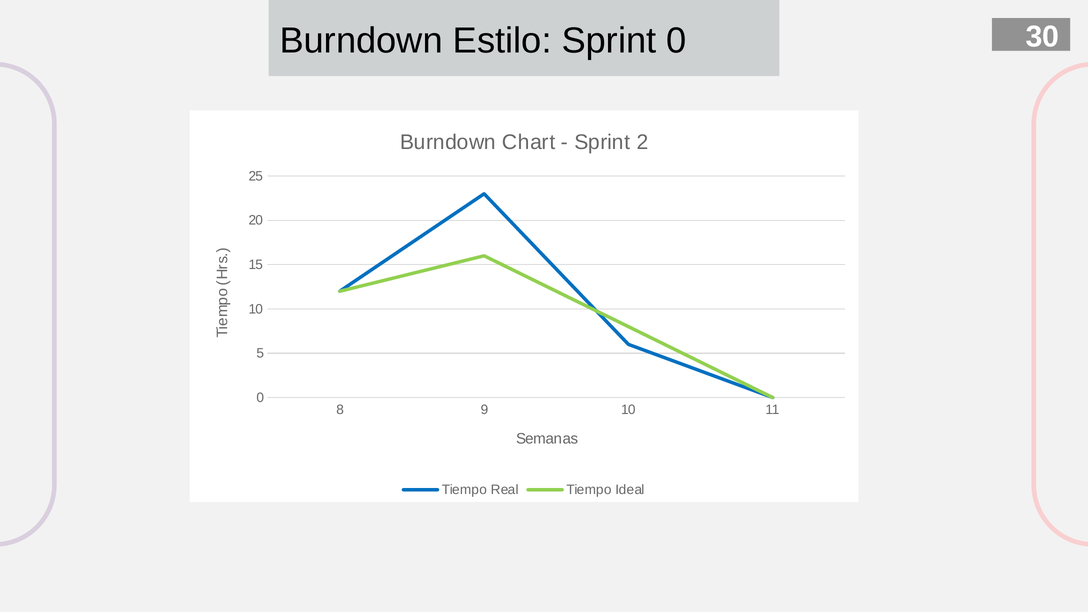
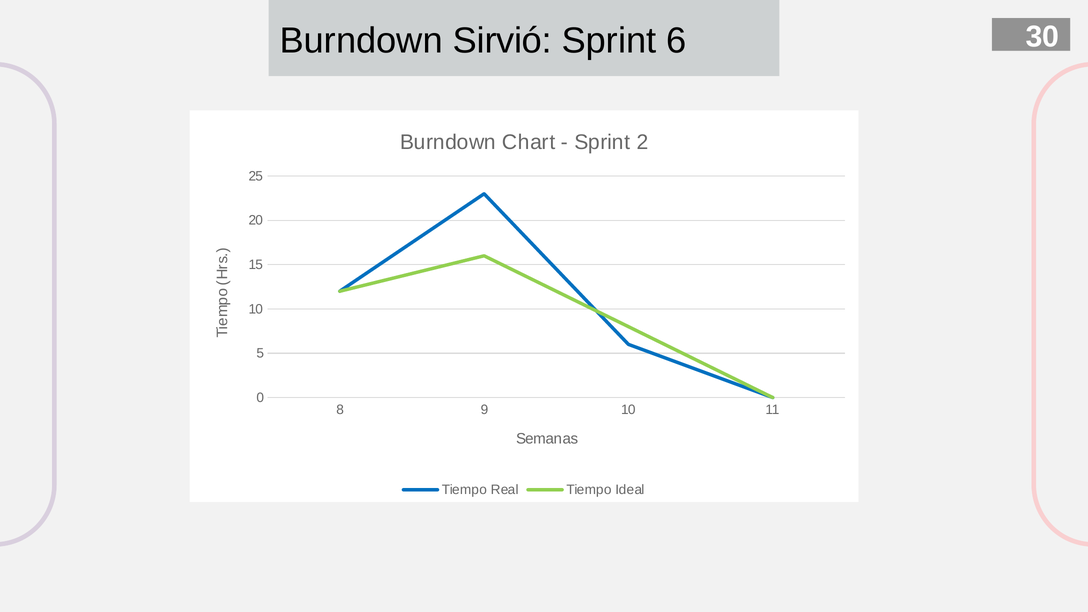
Estilo: Estilo -> Sirvió (502, 41)
Sprint 0: 0 -> 6 (676, 41)
